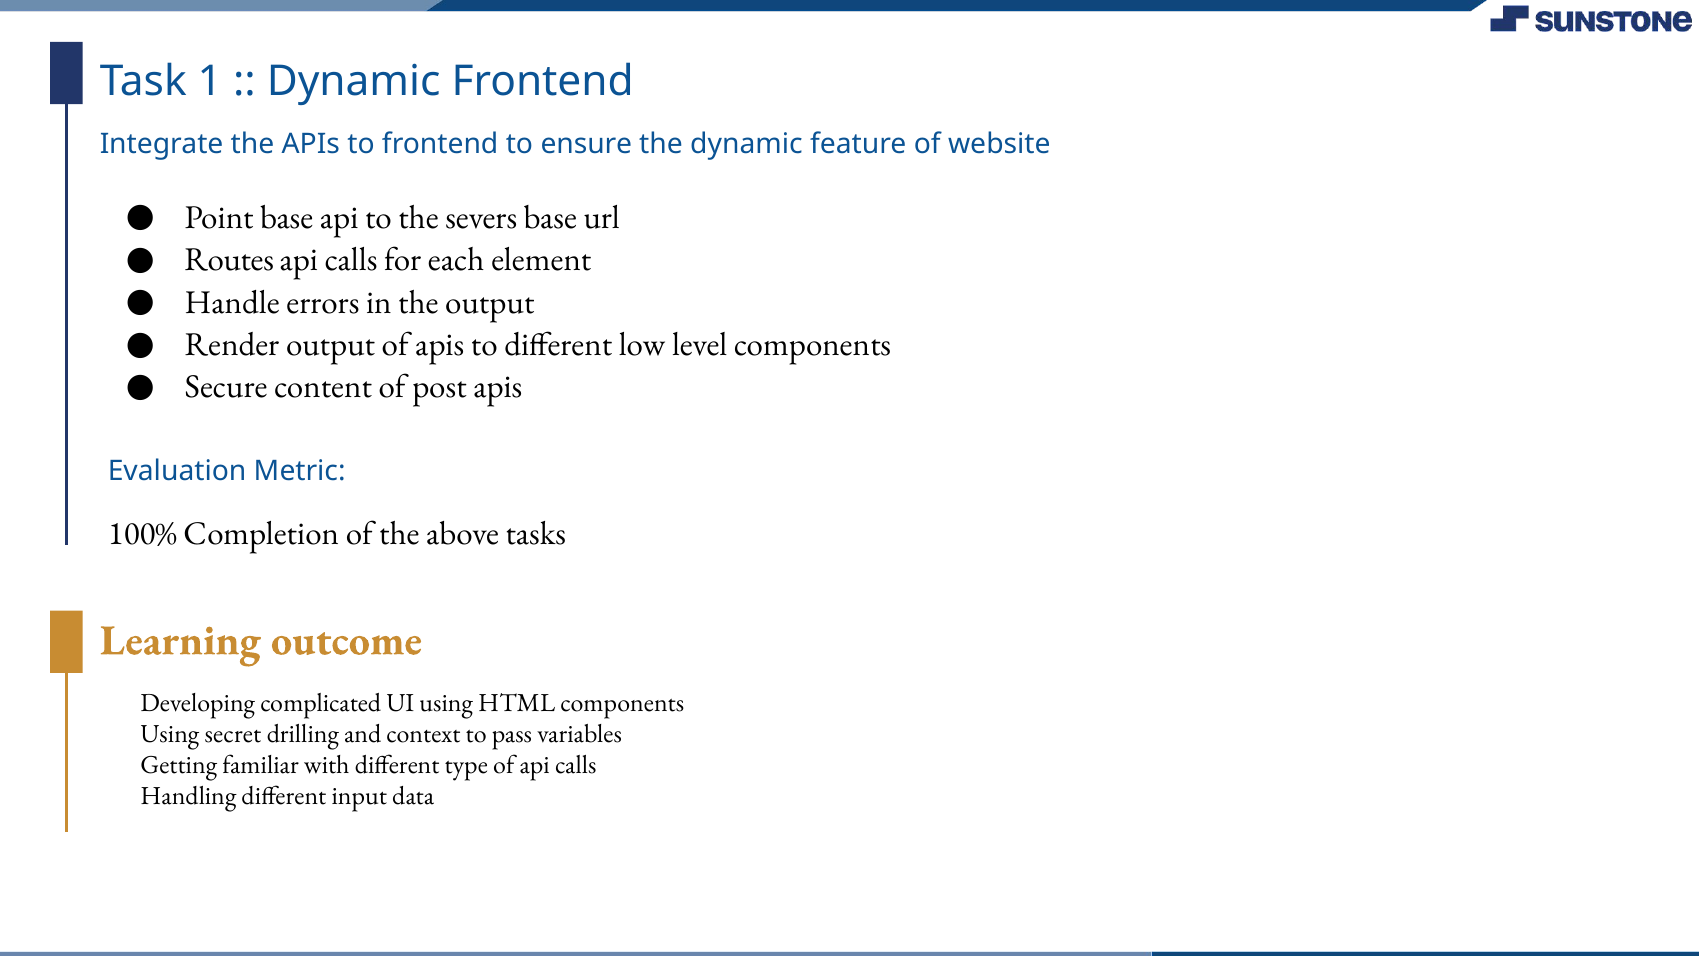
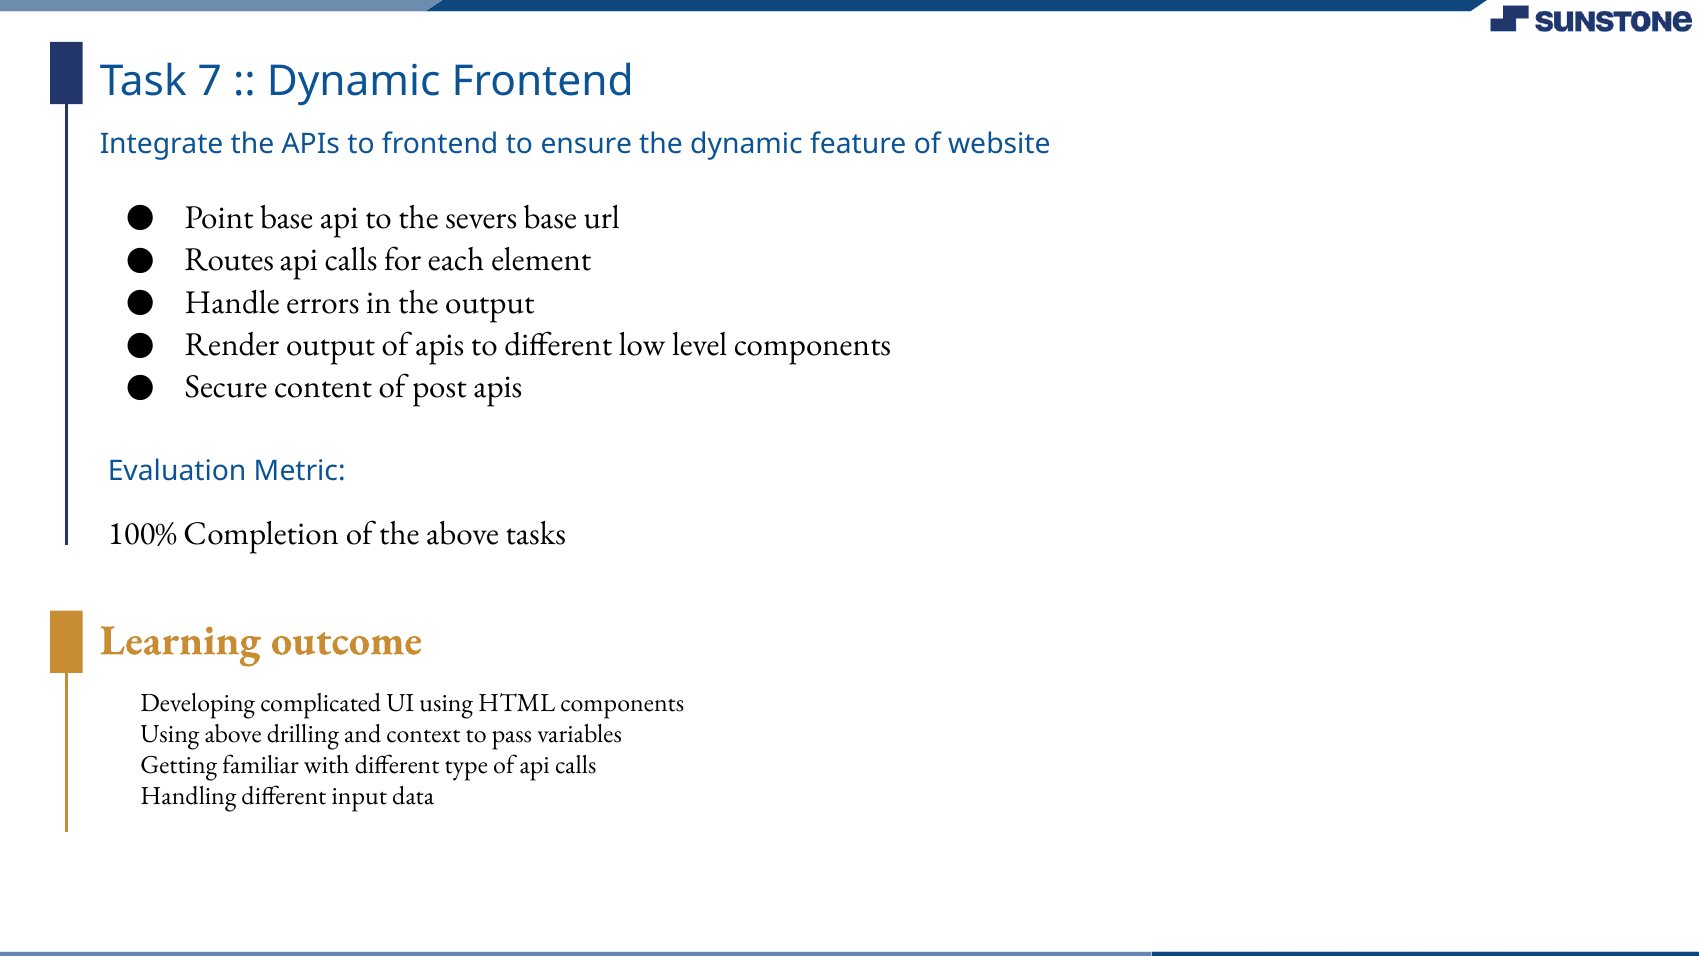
1: 1 -> 7 (210, 81)
Using secret: secret -> above (233, 734)
